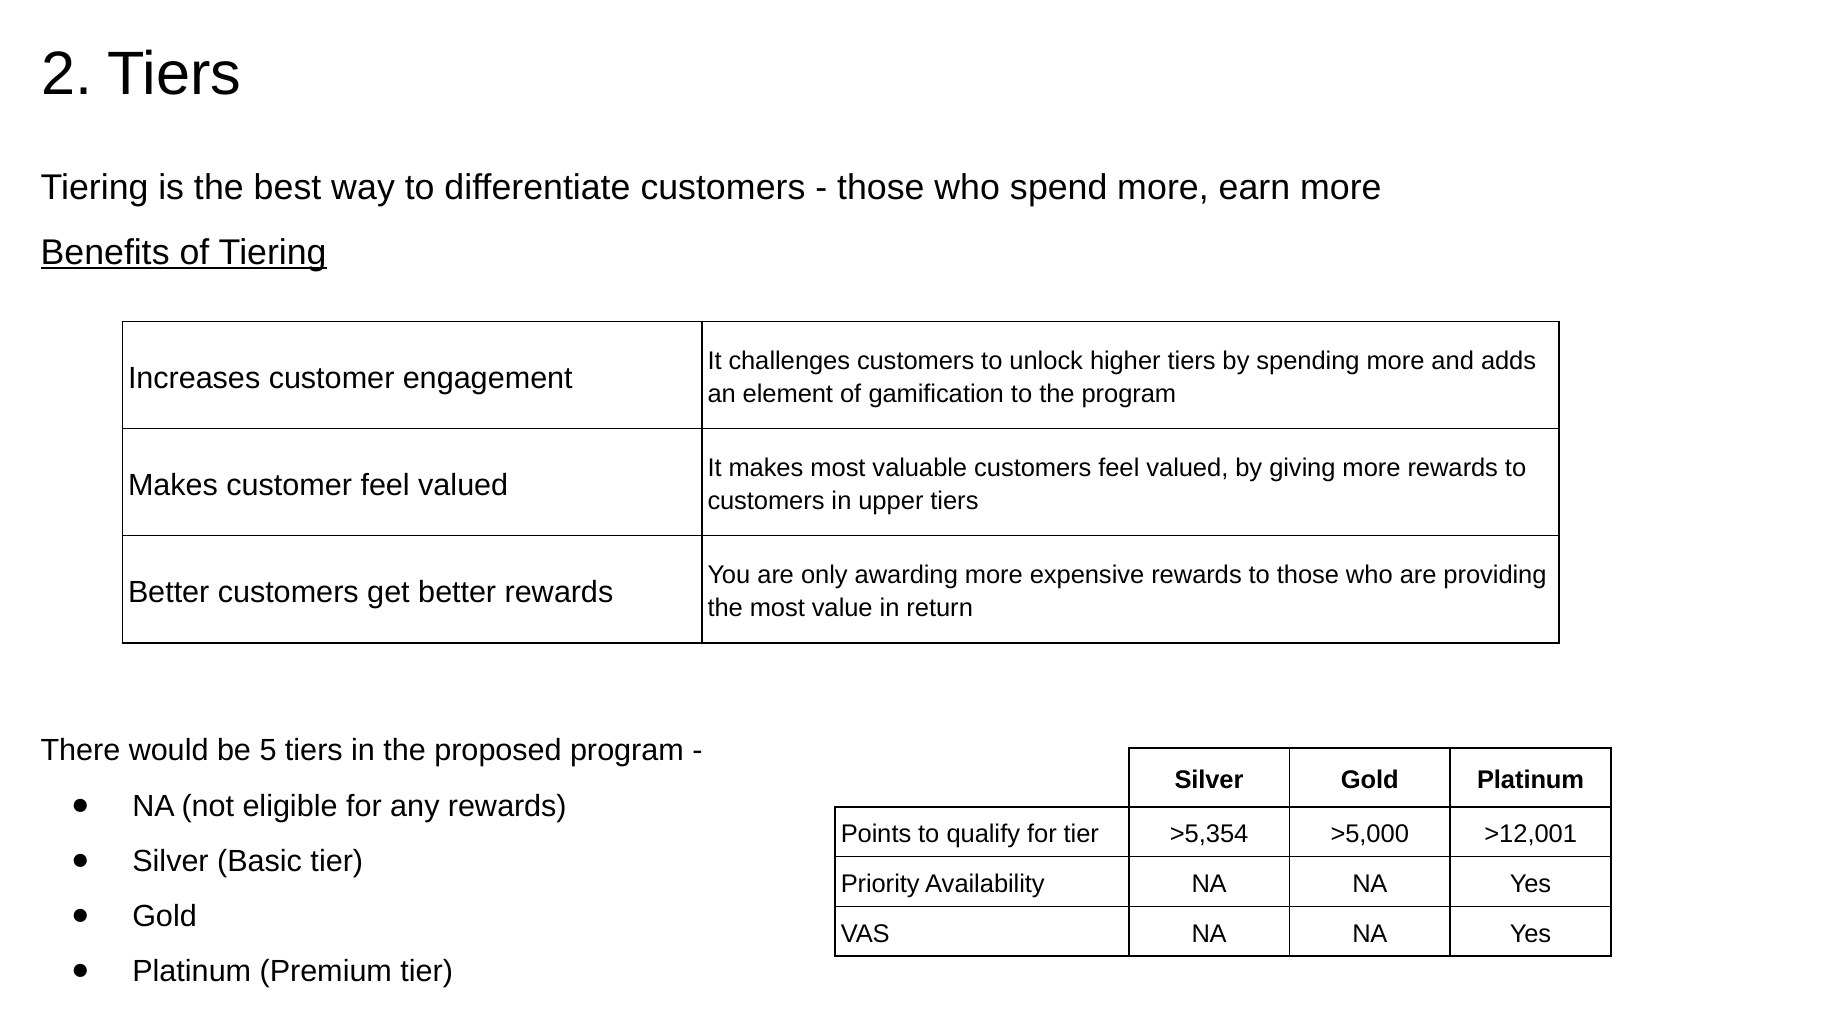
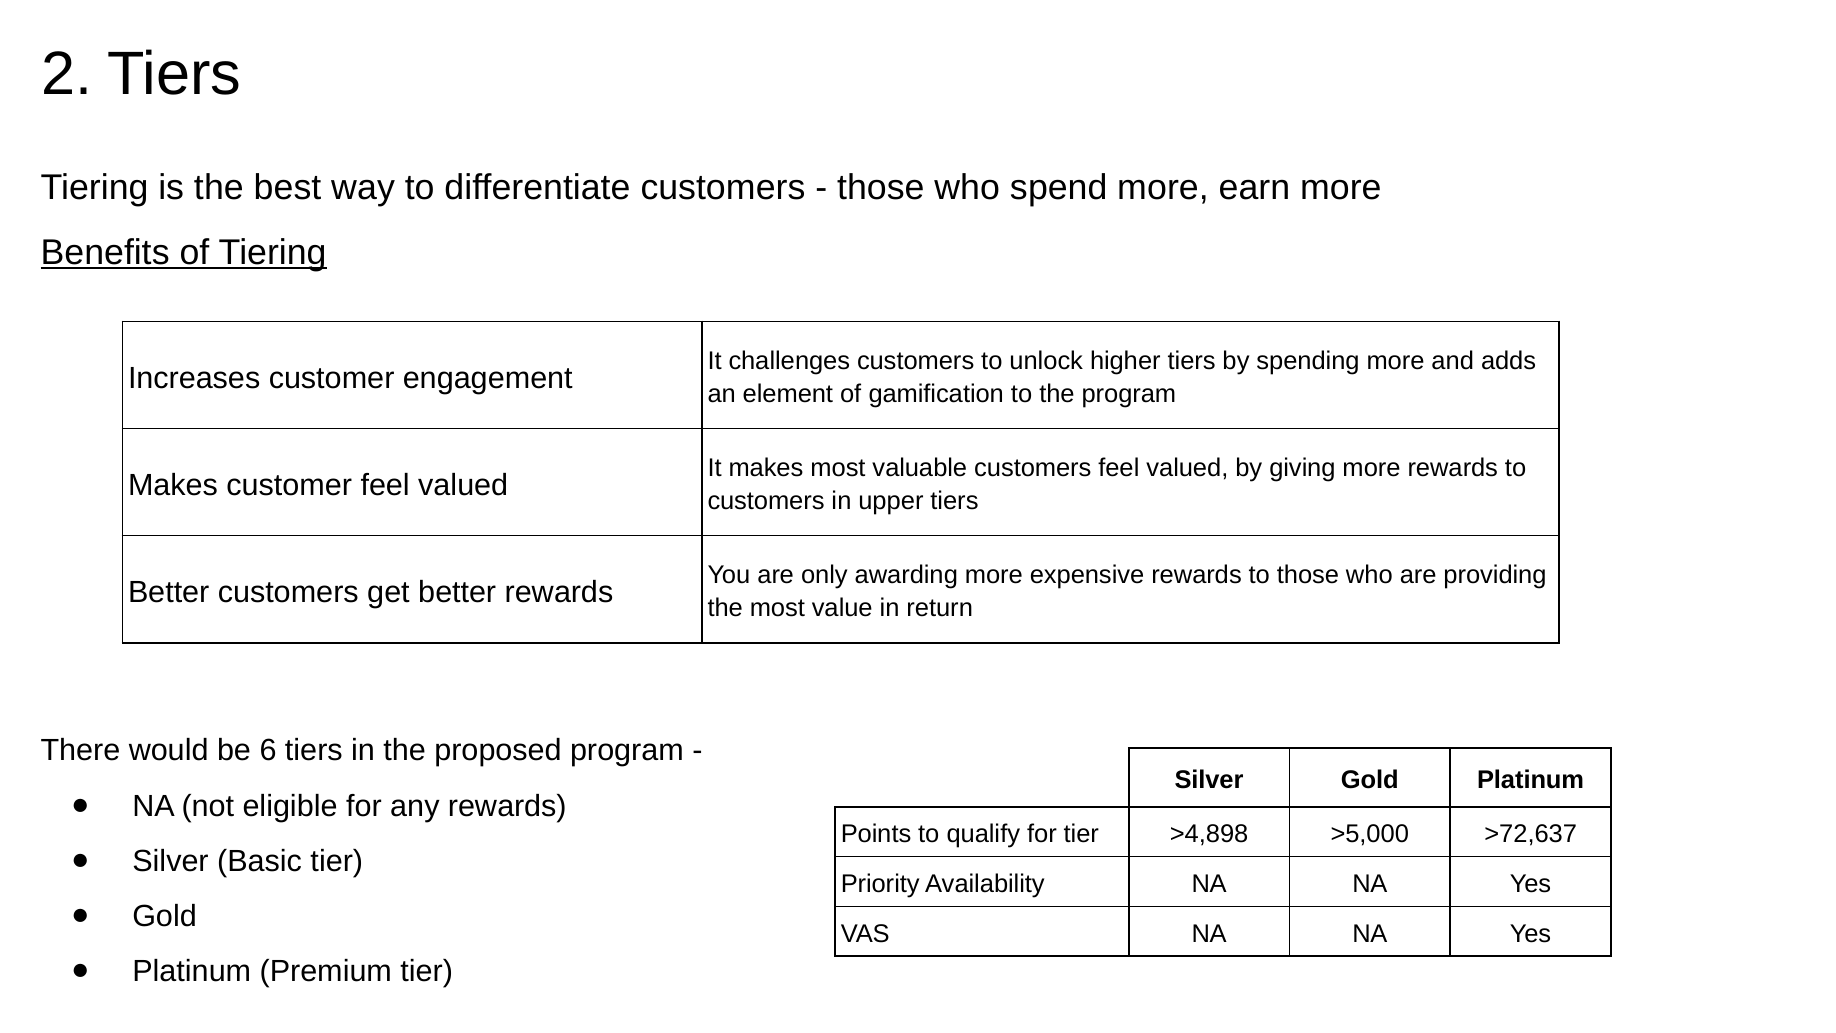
5: 5 -> 6 (268, 751)
>5,354: >5,354 -> >4,898 (1209, 834)
>12,001: >12,001 -> >72,637 (1531, 834)
